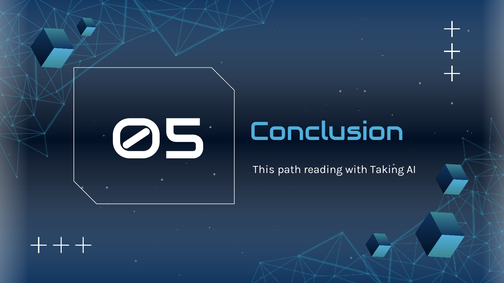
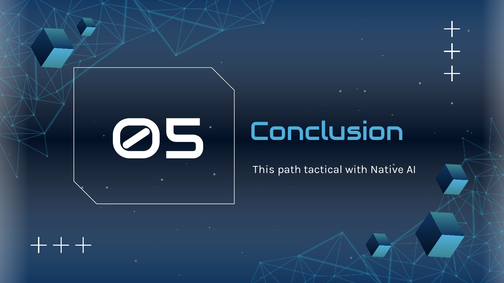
reading: reading -> tactical (323, 170)
Taking: Taking -> Native (387, 170)
